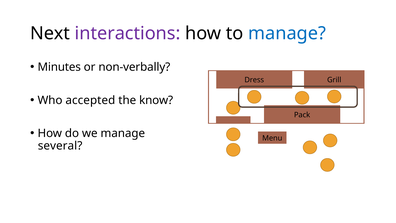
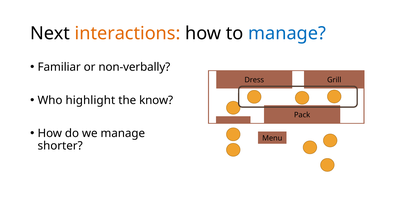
interactions colour: purple -> orange (128, 33)
Minutes: Minutes -> Familiar (59, 67)
accepted: accepted -> highlight (90, 100)
several: several -> shorter (60, 146)
